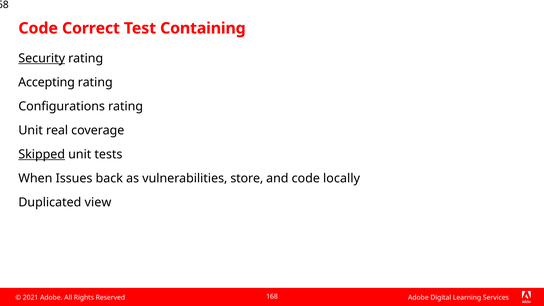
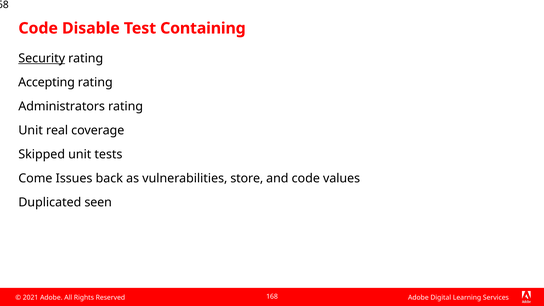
Correct: Correct -> Disable (91, 28)
Configurations: Configurations -> Administrators (62, 106)
Skipped underline: present -> none (42, 154)
When: When -> Come (35, 178)
locally: locally -> values (342, 178)
view: view -> seen (98, 202)
